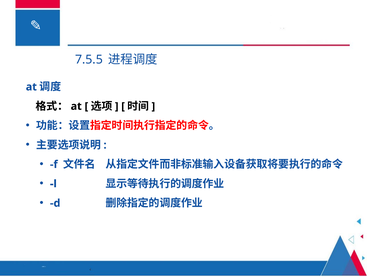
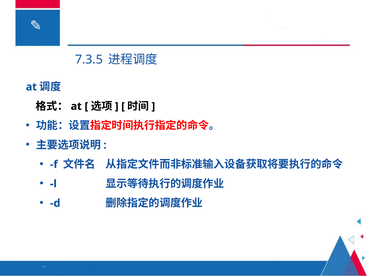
7.5.5: 7.5.5 -> 7.3.5 (89, 60)
